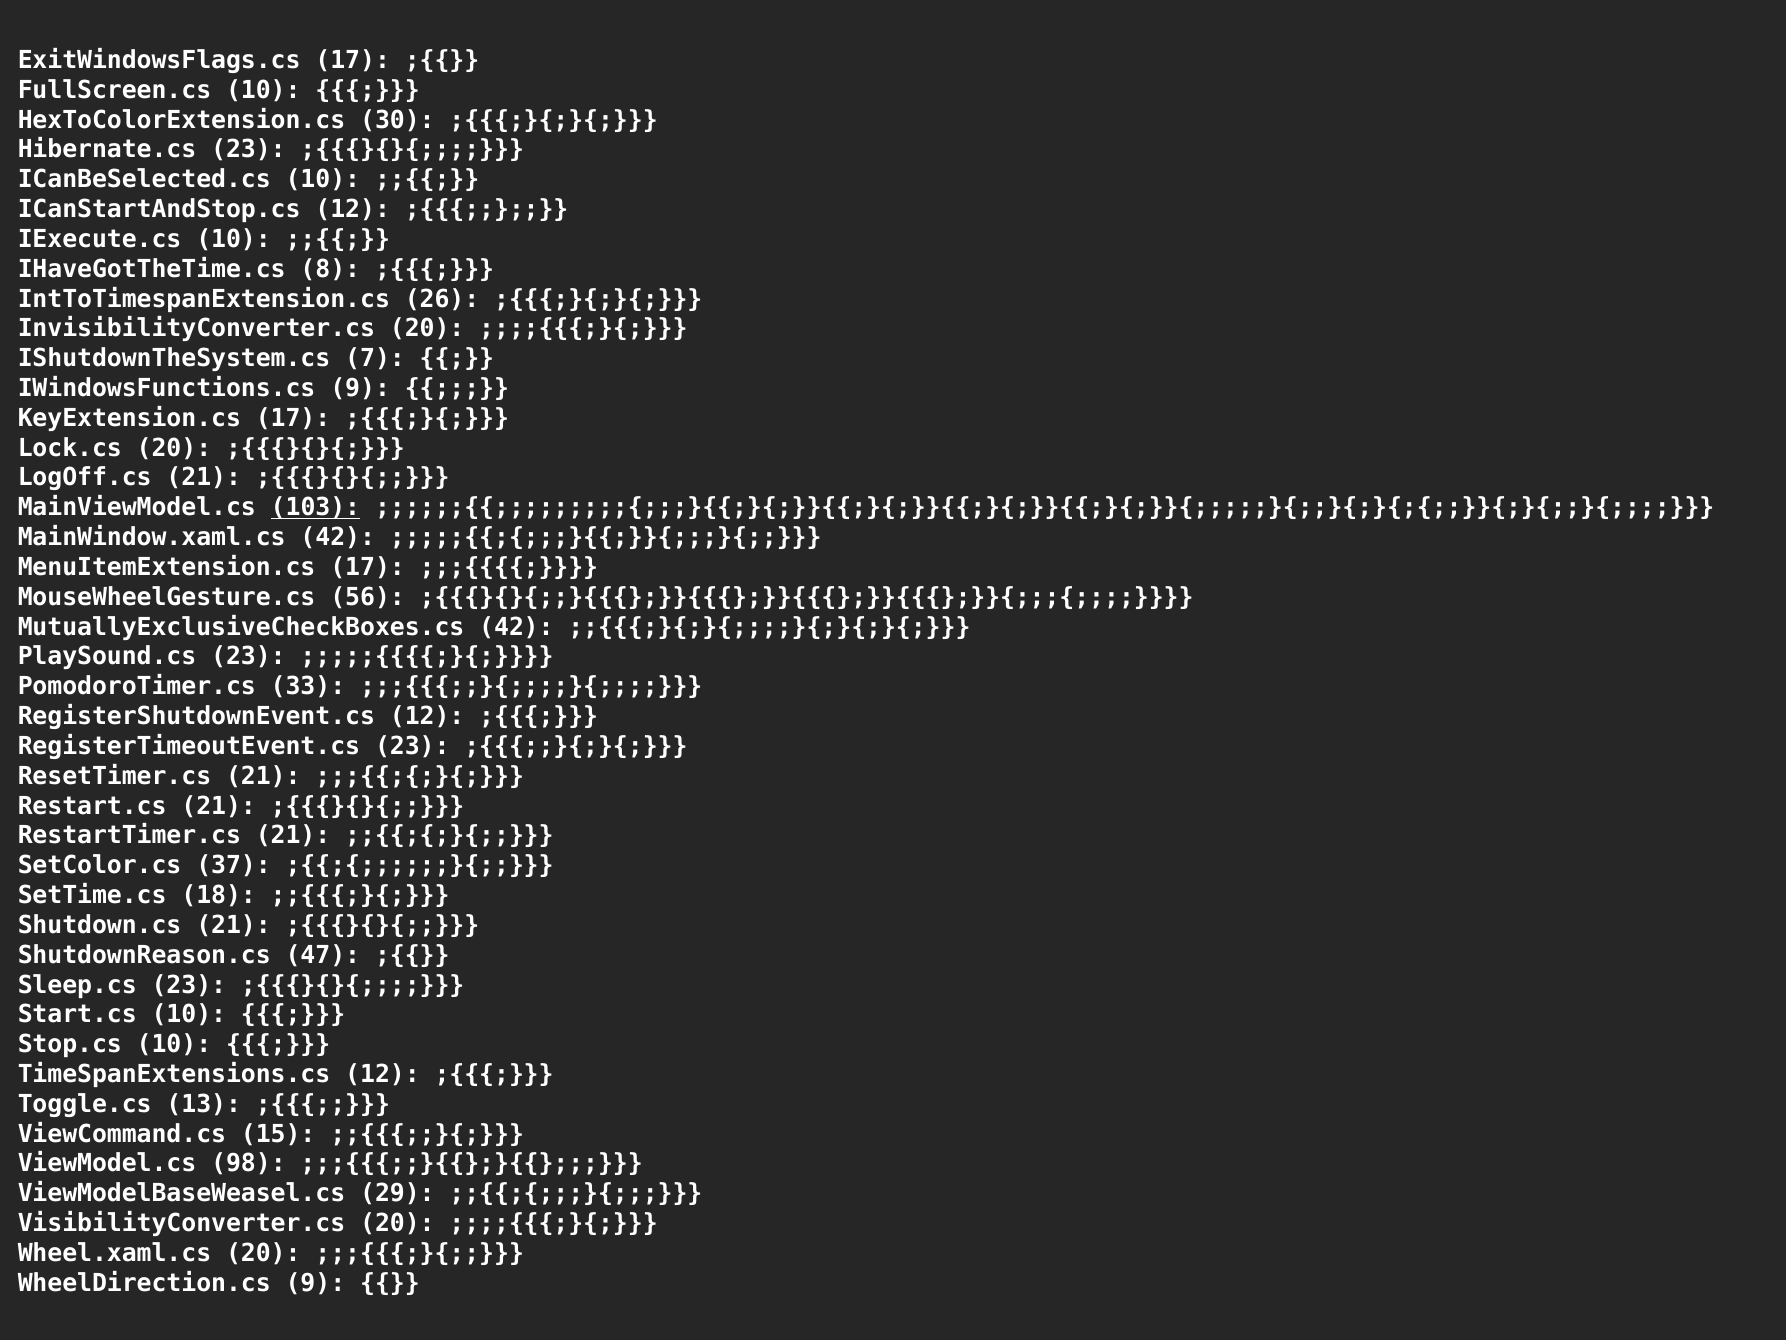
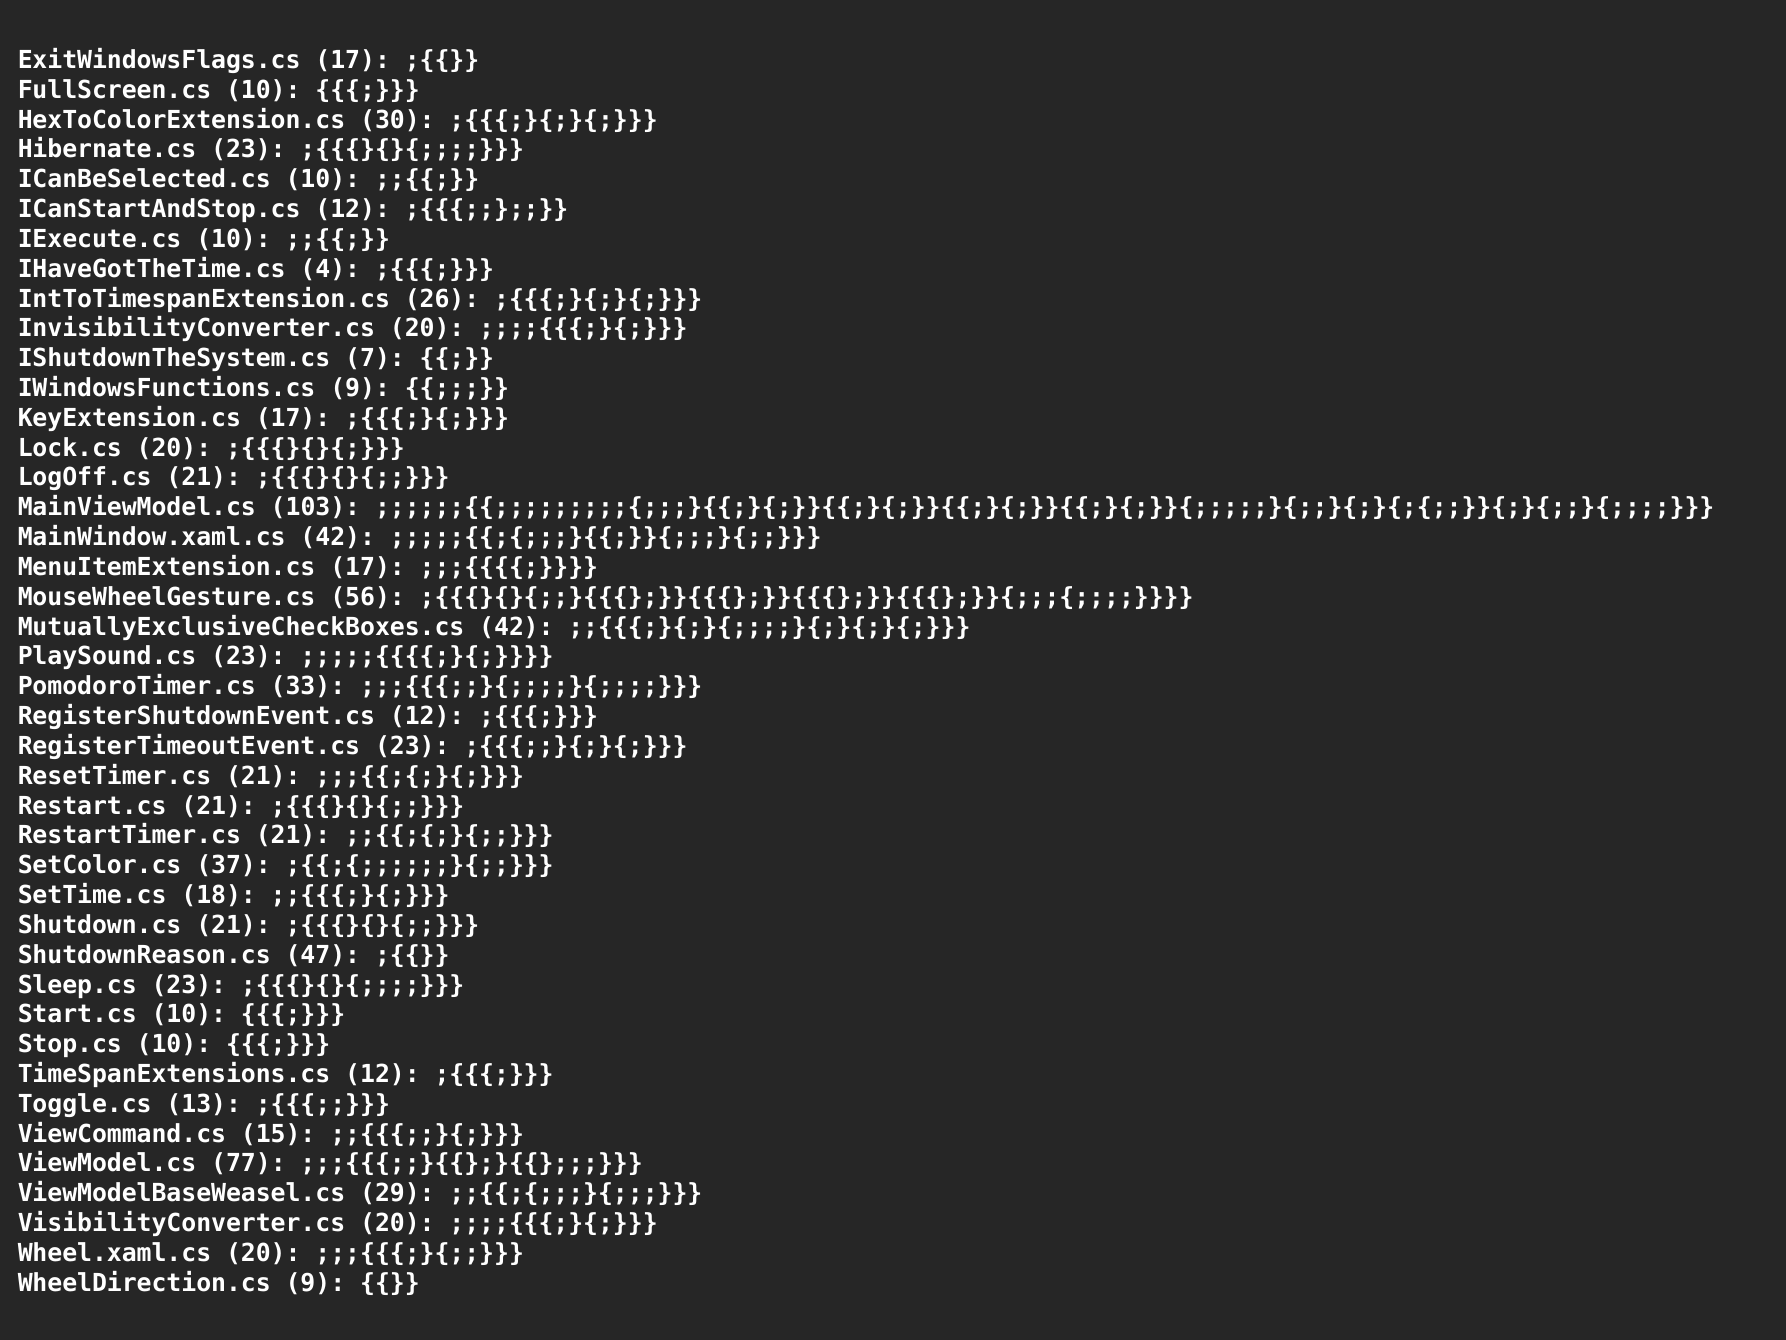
8: 8 -> 4 (330, 269)
103 underline: present -> none (315, 507)
98: 98 -> 77 (248, 1163)
